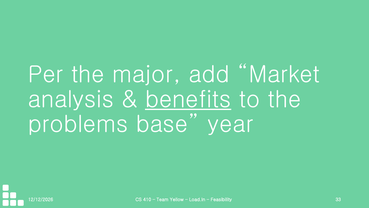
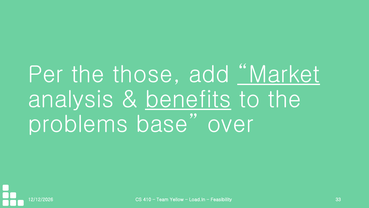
major: major -> those (146, 74)
Market underline: none -> present (279, 74)
year: year -> over (230, 124)
